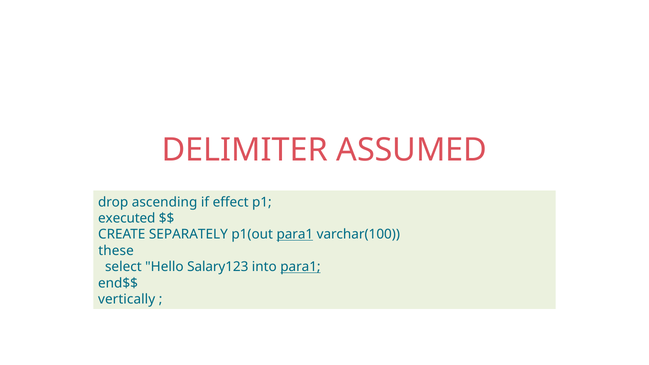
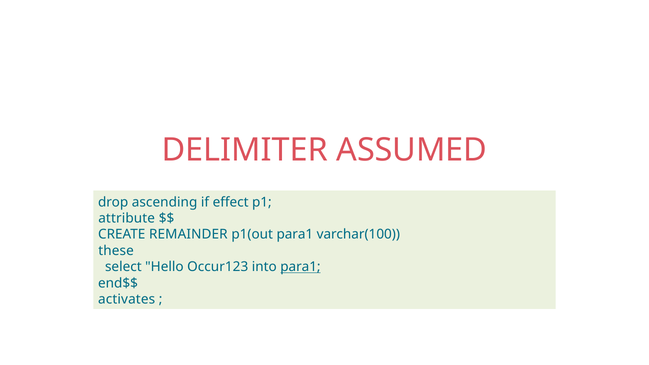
executed: executed -> attribute (127, 218)
SEPARATELY: SEPARATELY -> REMAINDER (188, 235)
para1 underline: present -> none (295, 235)
Salary123: Salary123 -> Occur123 (218, 267)
vertically: vertically -> activates (127, 300)
